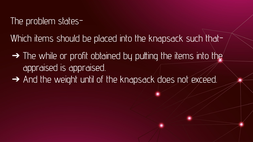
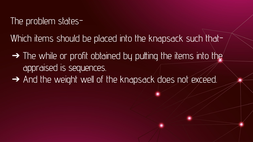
is appraised: appraised -> sequences (87, 68)
until: until -> well (87, 80)
